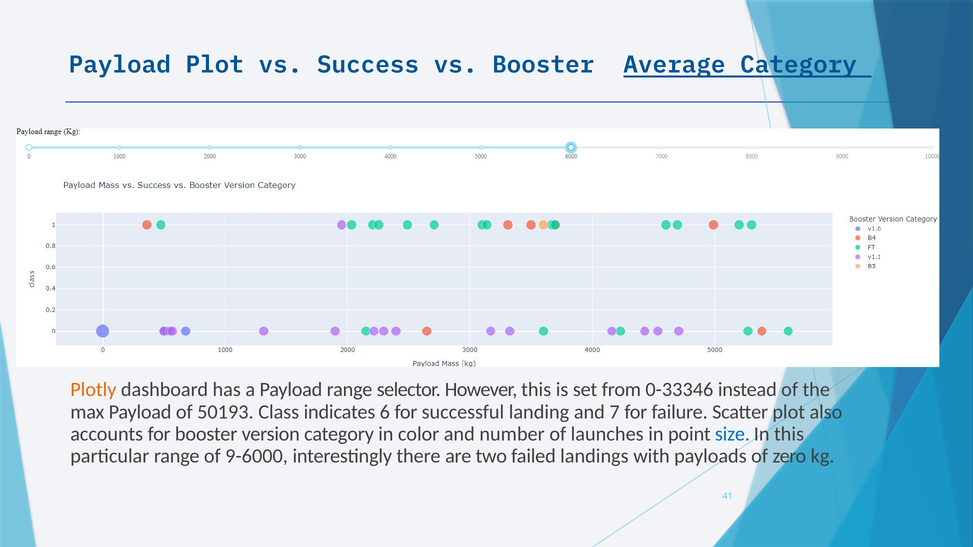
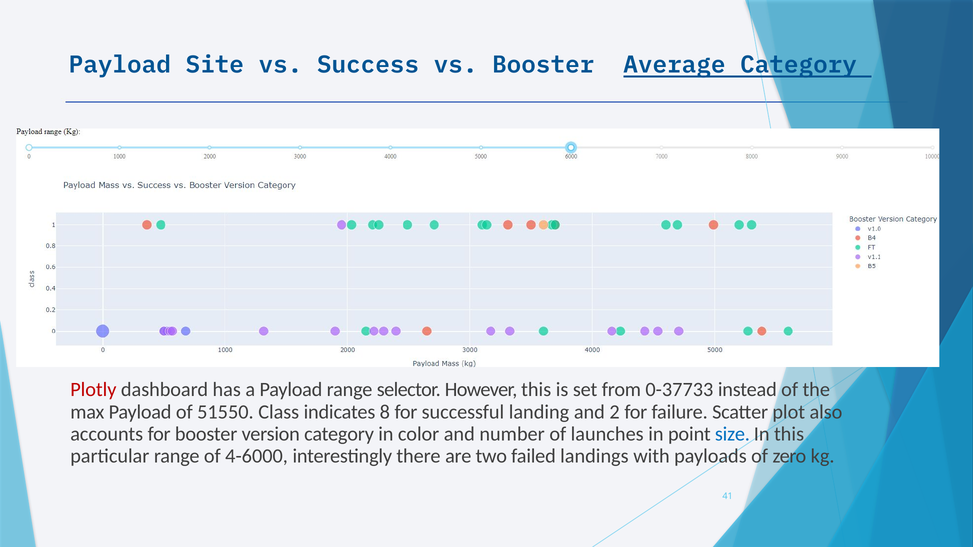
Payload Plot: Plot -> Site (215, 65)
Plotly colour: orange -> red (93, 390)
0-33346: 0-33346 -> 0-37733 (679, 390)
50193: 50193 -> 51550 (225, 412)
6: 6 -> 8 (385, 412)
7: 7 -> 2 (615, 412)
9-6000: 9-6000 -> 4-6000 (257, 456)
